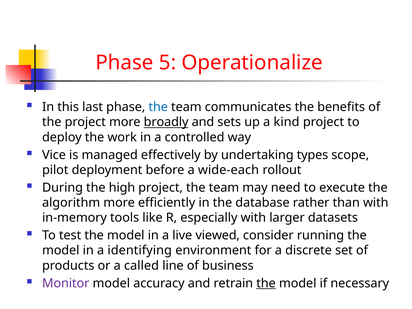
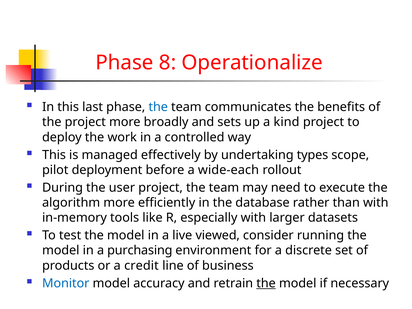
5: 5 -> 8 (168, 63)
broadly underline: present -> none (166, 122)
Vice: Vice -> This (54, 155)
high: high -> user (122, 188)
identifying: identifying -> purchasing (140, 251)
called: called -> credit (141, 266)
Monitor colour: purple -> blue (66, 283)
